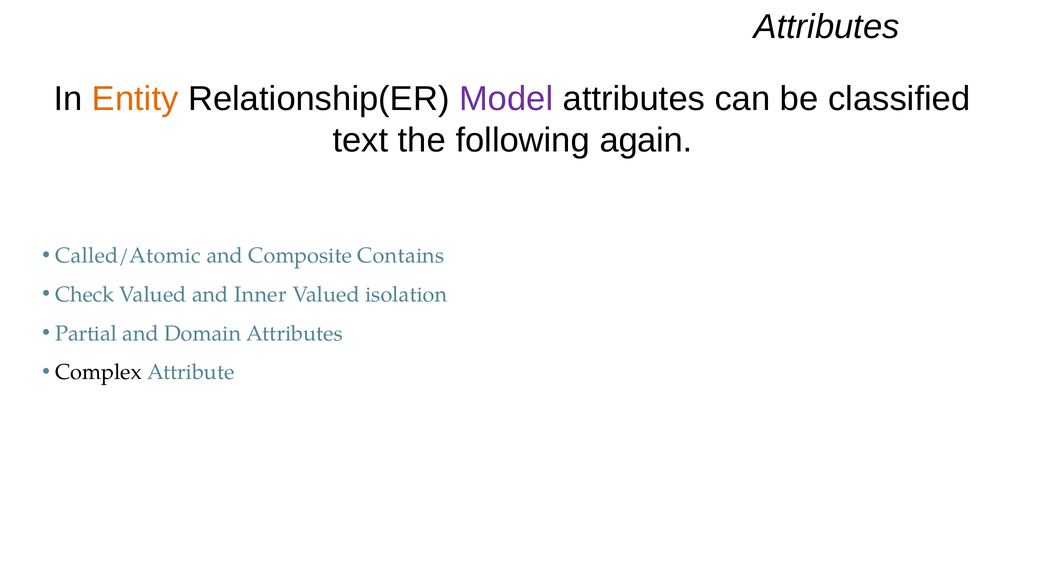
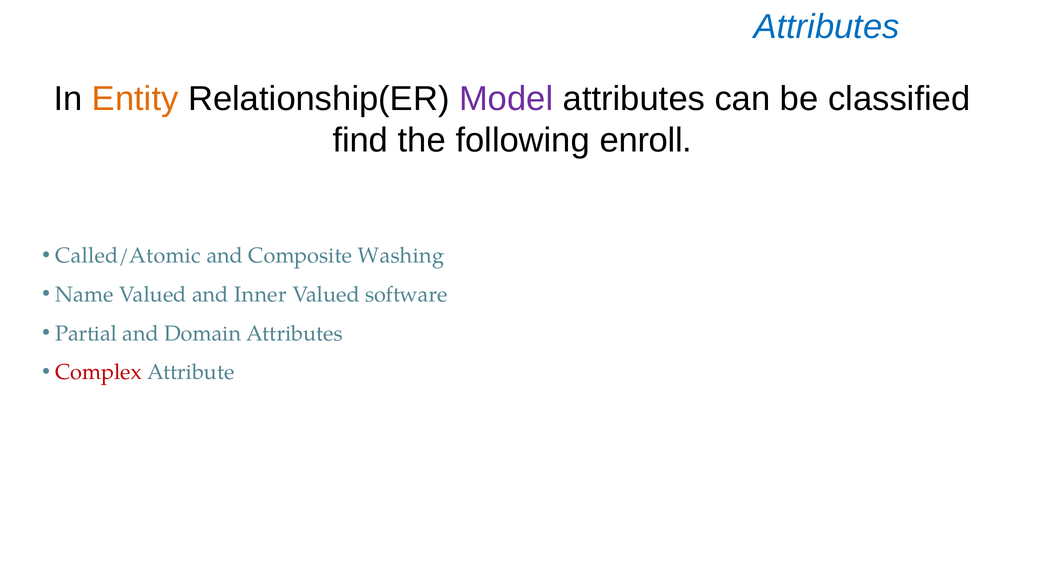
Attributes colour: black -> blue (827, 27)
text: text -> find (360, 140)
again: again -> enroll (646, 140)
Contains: Contains -> Washing (401, 256)
Check: Check -> Name (84, 295)
isolation: isolation -> software (406, 295)
Complex colour: black -> red (98, 372)
